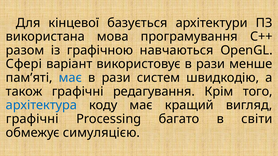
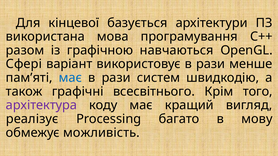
редагування: редагування -> всесвітнього (154, 92)
архітектура colour: blue -> purple (41, 105)
графічні: графічні -> реалізує (32, 119)
світи: світи -> мову (257, 119)
симуляцією: симуляцією -> можливість (101, 133)
